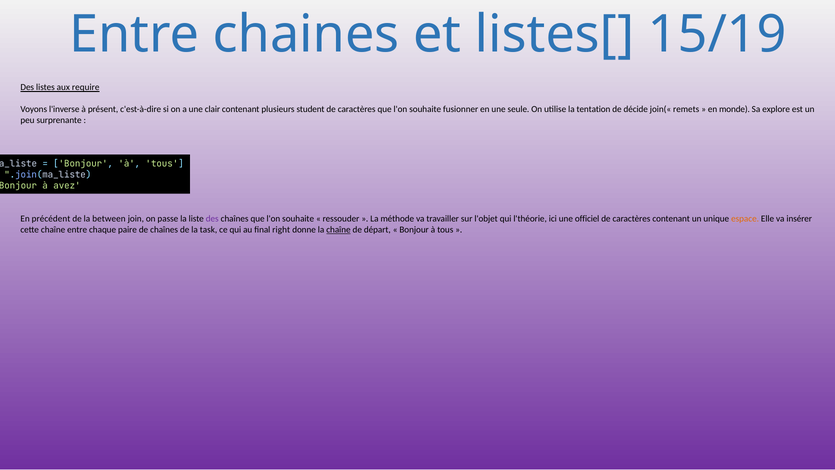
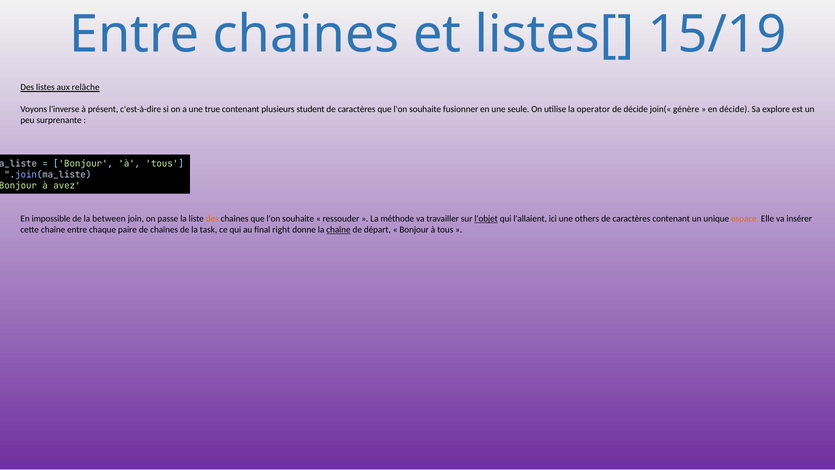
require: require -> relâche (86, 87)
clair: clair -> true (212, 109)
tentation: tentation -> operator (593, 109)
remets: remets -> génère (686, 109)
en monde: monde -> décide (734, 109)
précédent: précédent -> impossible (51, 219)
des colour: purple -> orange (212, 219)
l'objet underline: none -> present (486, 219)
l'théorie: l'théorie -> l'allaient (530, 219)
officiel: officiel -> others (587, 219)
